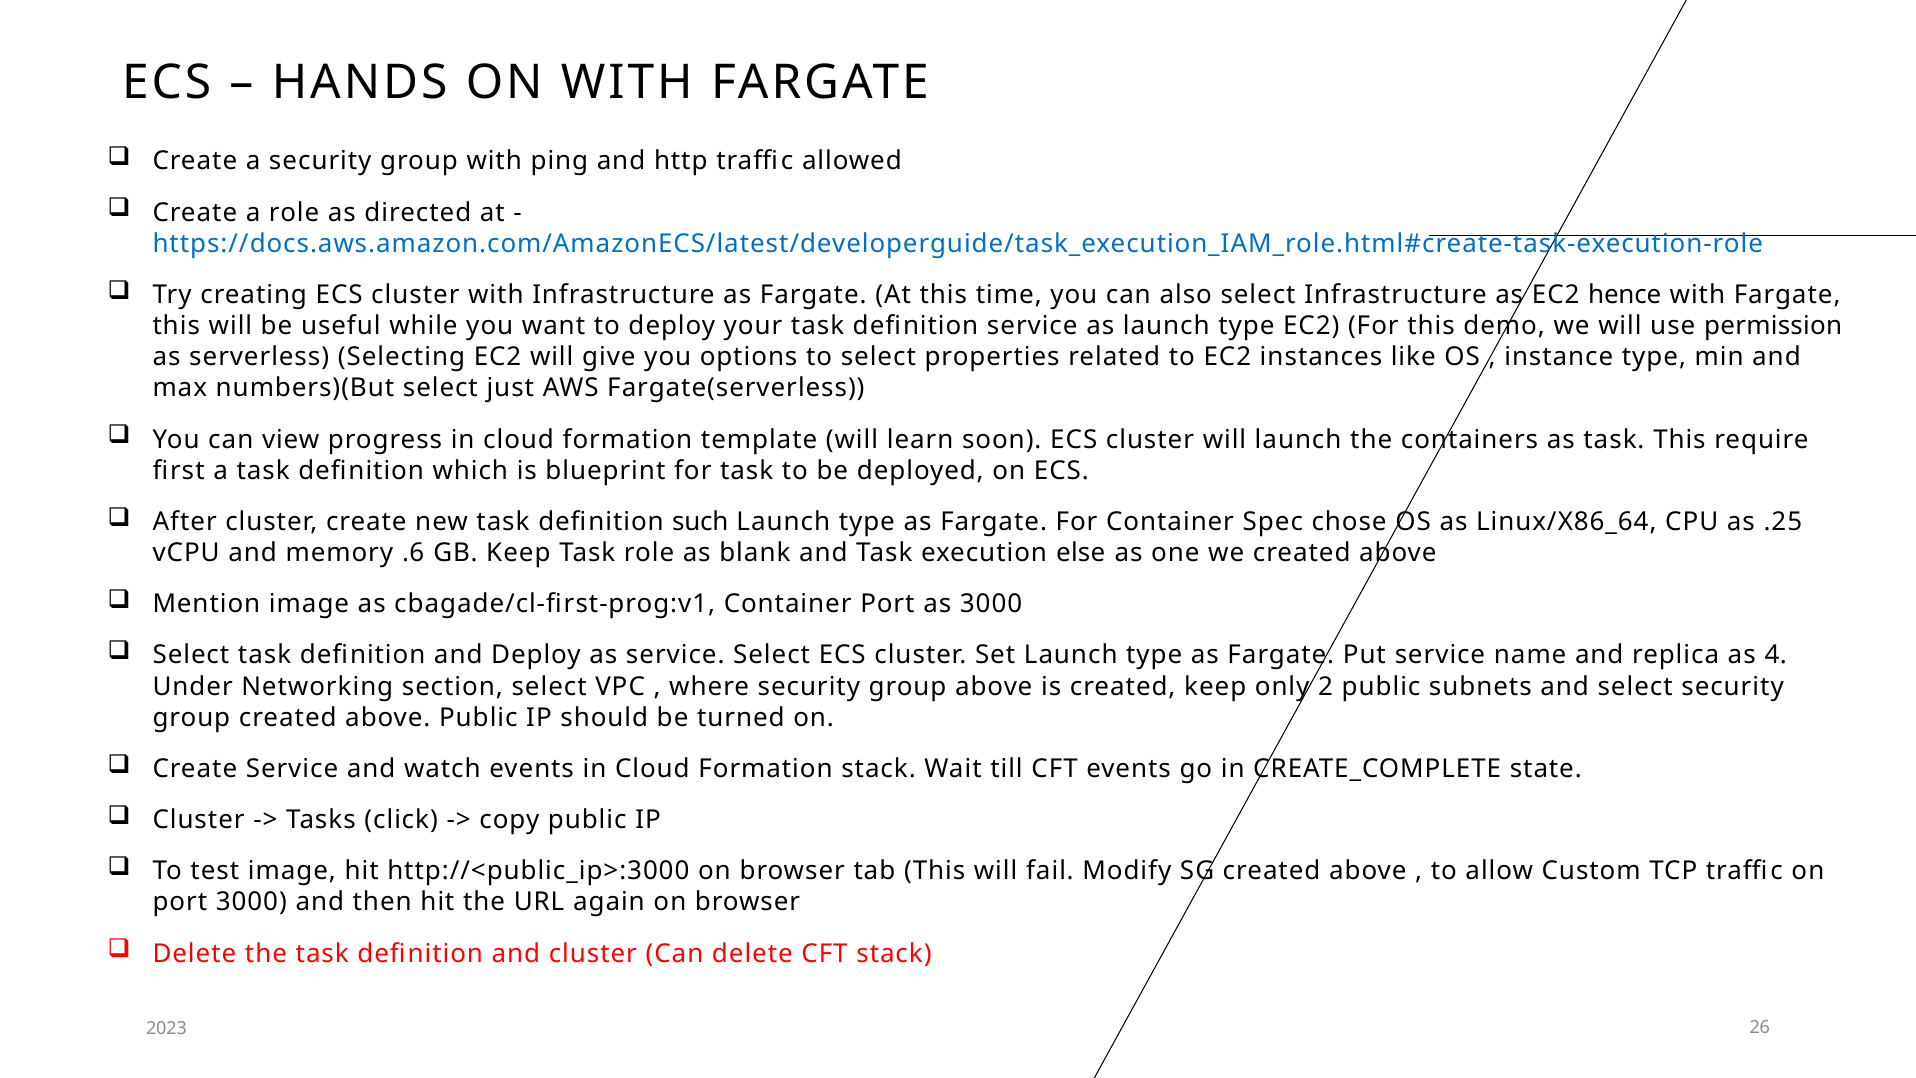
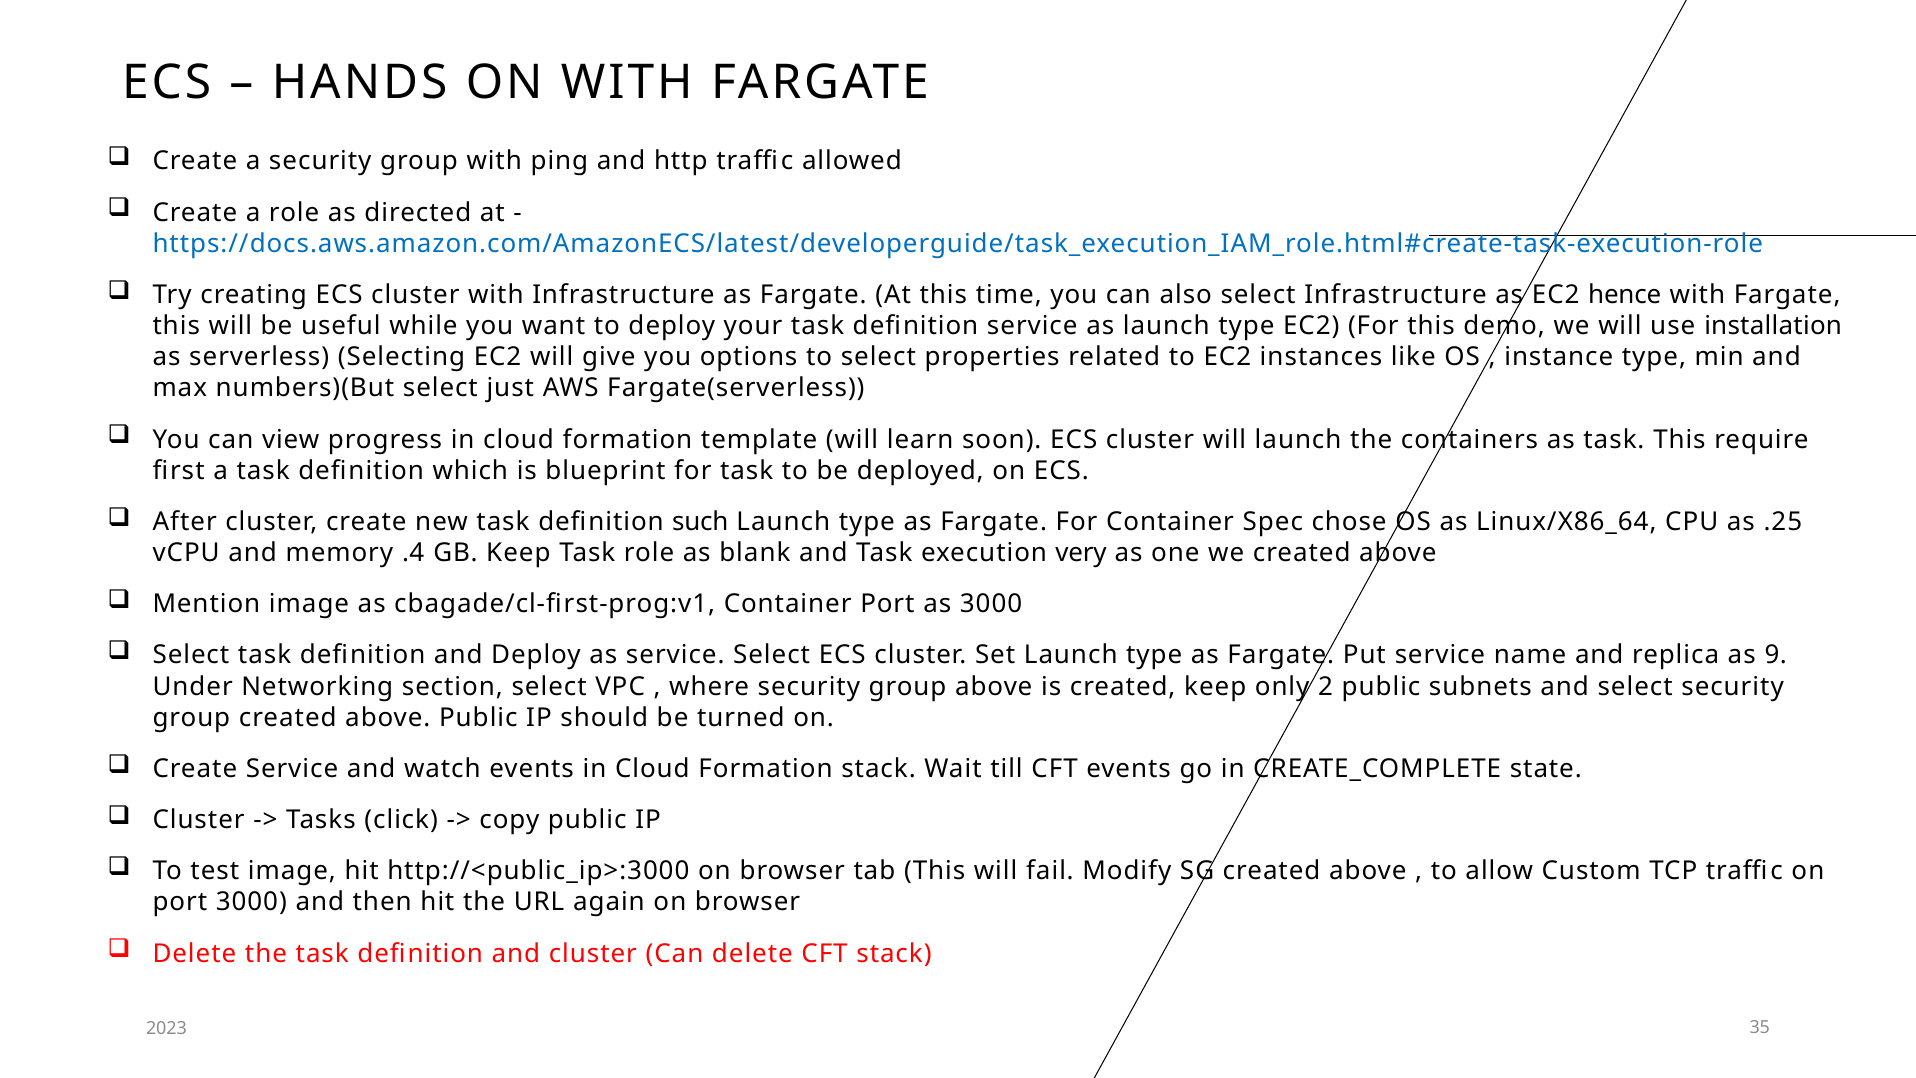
permission: permission -> installation (1773, 326)
.6: .6 -> .4 (413, 553)
else: else -> very (1081, 553)
4: 4 -> 9 (1776, 655)
26: 26 -> 35 (1760, 1027)
